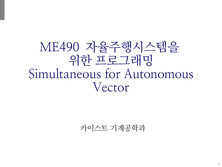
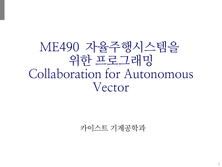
Simultaneous: Simultaneous -> Collaboration (65, 74)
